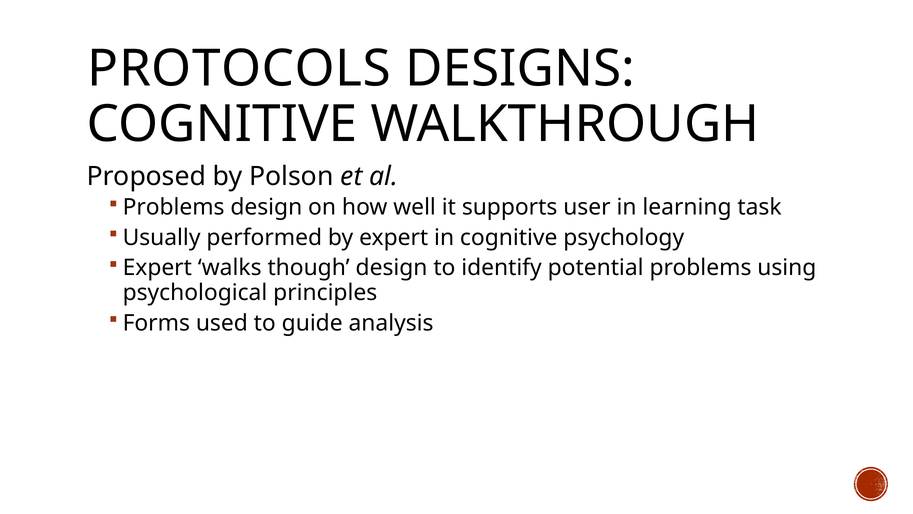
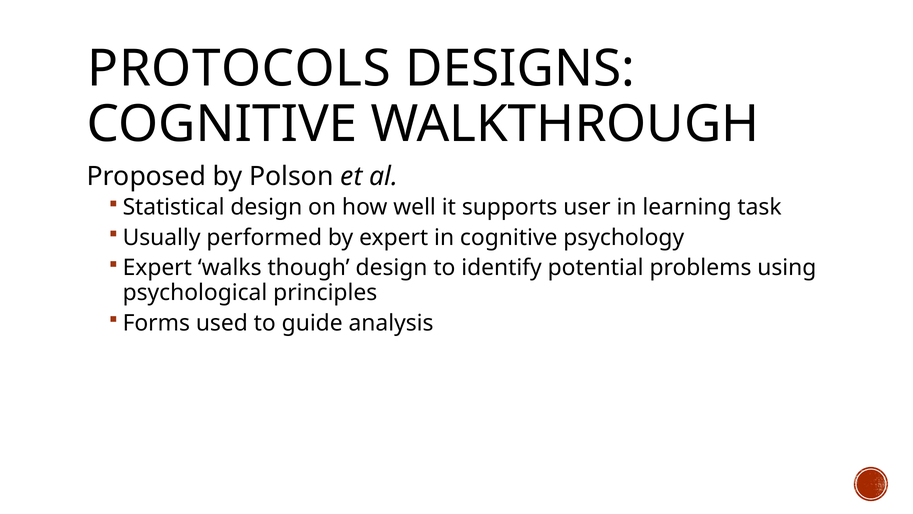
Problems: Problems -> Statistical (174, 207)
